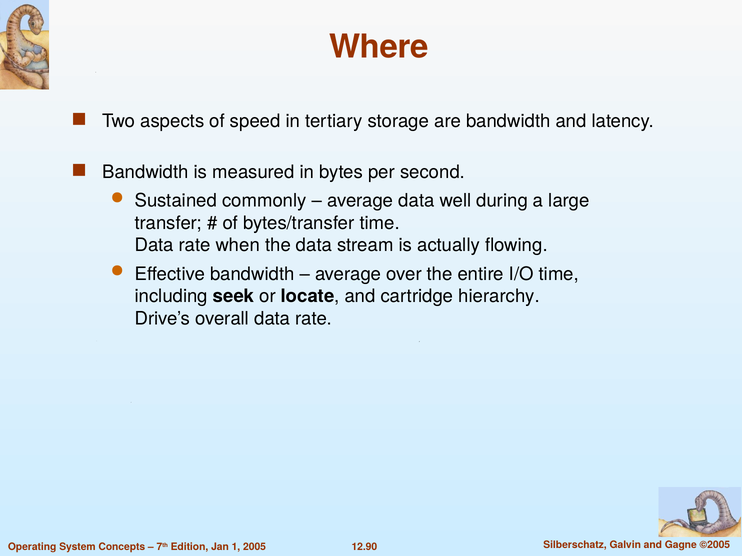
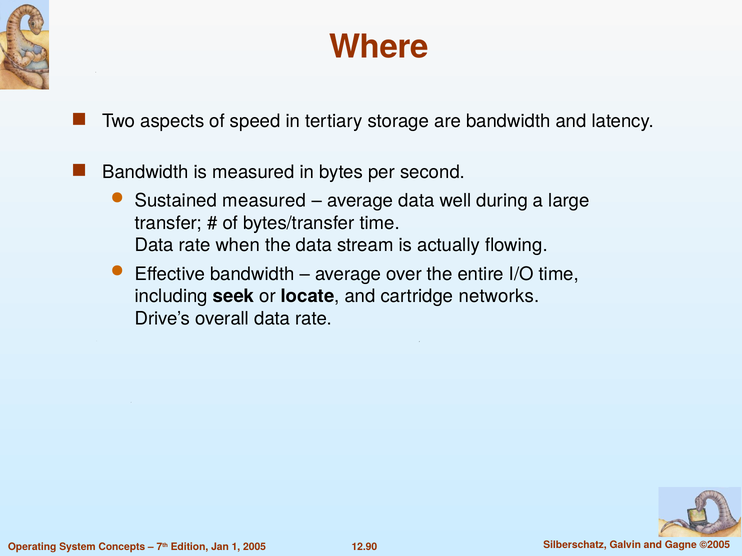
Sustained commonly: commonly -> measured (264, 201)
hierarchy: hierarchy -> networks (499, 297)
